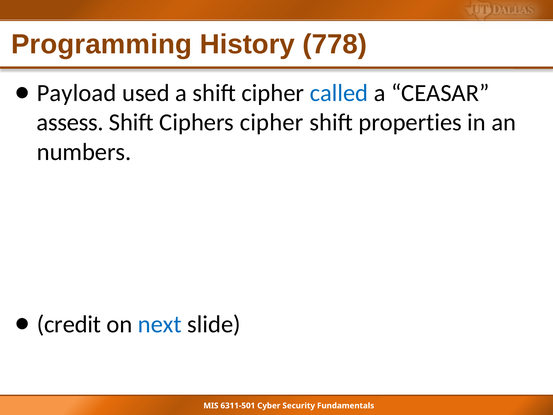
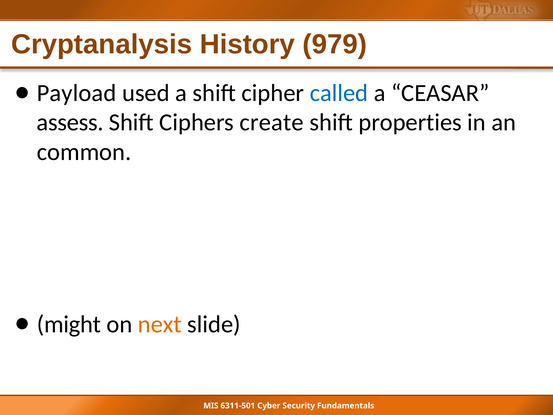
Programming: Programming -> Cryptanalysis (102, 44)
778: 778 -> 979 (335, 44)
Ciphers cipher: cipher -> create (272, 122)
numbers: numbers -> common (84, 152)
credit: credit -> might (69, 324)
next colour: blue -> orange (160, 324)
